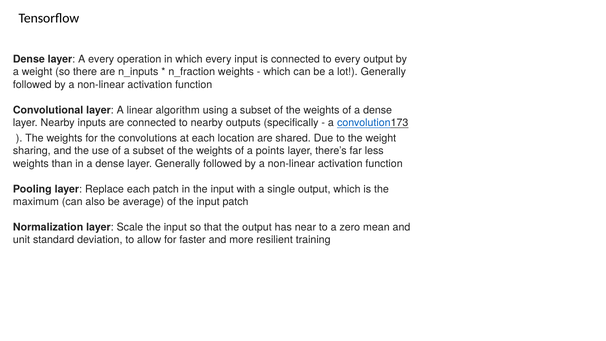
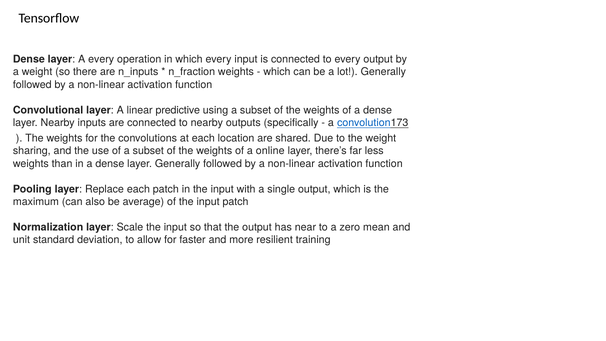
algorithm: algorithm -> predictive (178, 110)
points: points -> online (270, 151)
